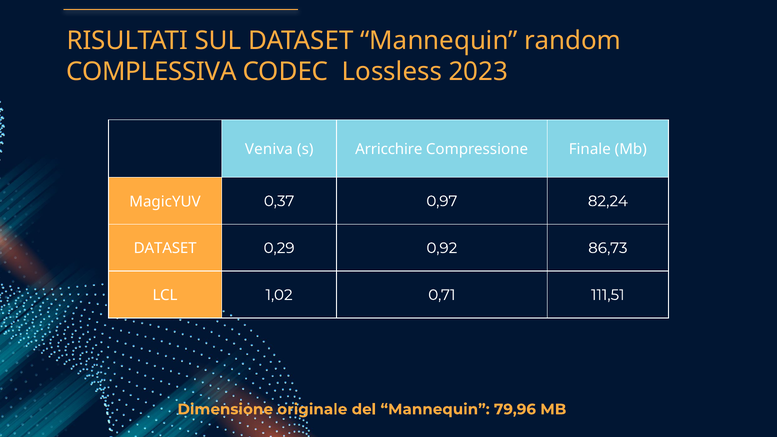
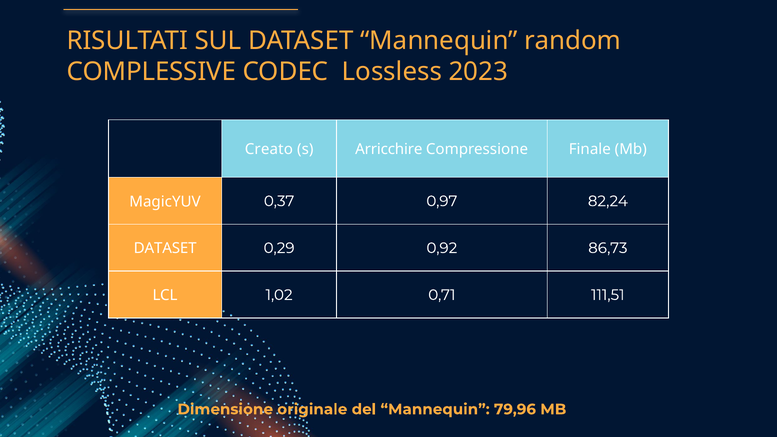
COMPLESSIVA: COMPLESSIVA -> COMPLESSIVE (151, 72)
Veniva: Veniva -> Creato (269, 149)
